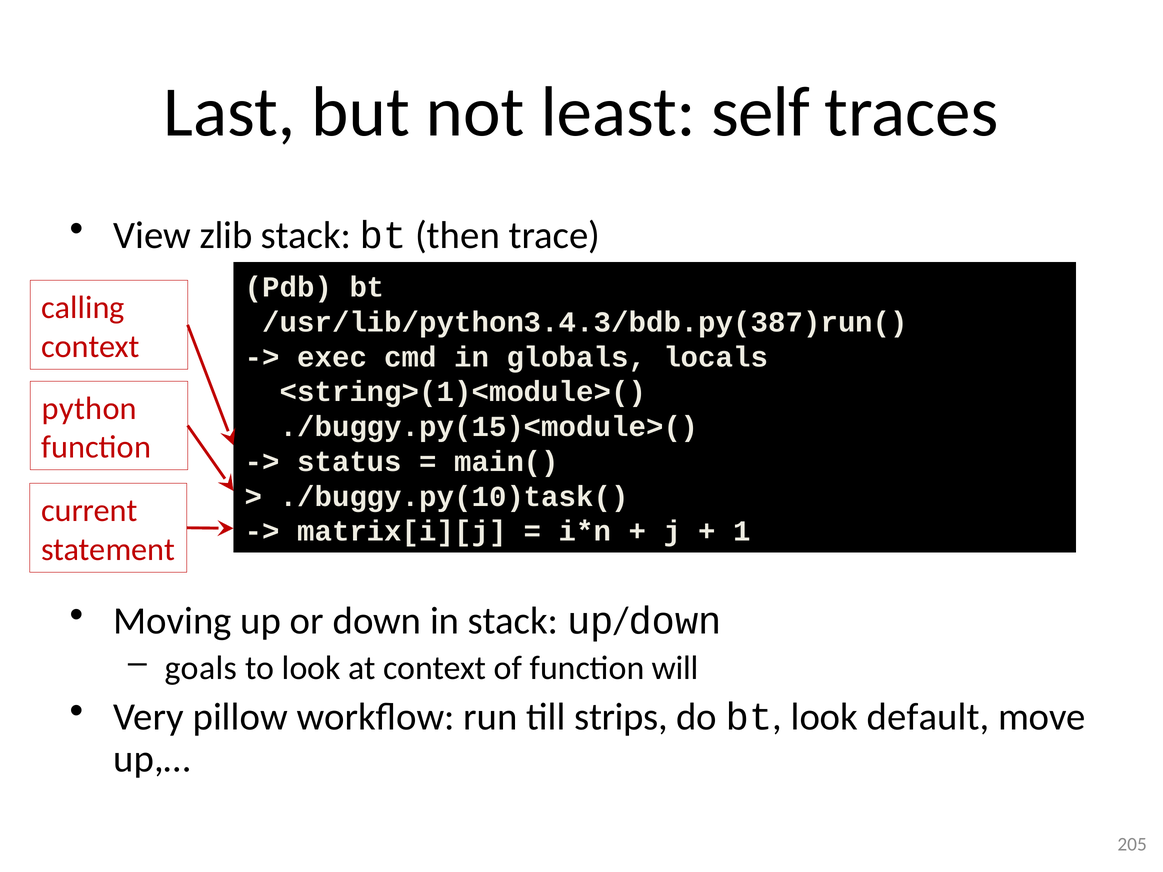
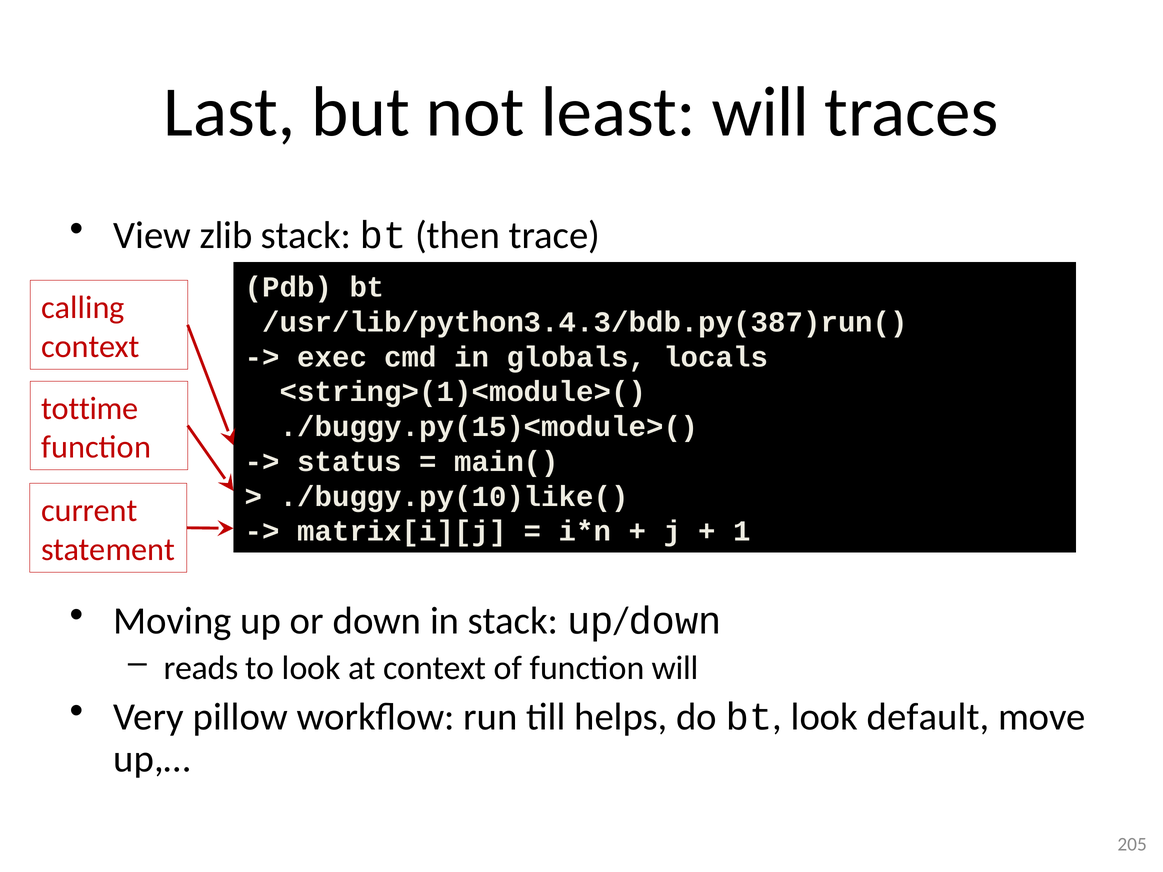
least self: self -> will (760, 113)
python: python -> tottime (90, 409)
./buggy.py(10)task(: ./buggy.py(10)task( -> ./buggy.py(10)like( (454, 497)
goals: goals -> reads (201, 668)
strips: strips -> helps (621, 717)
